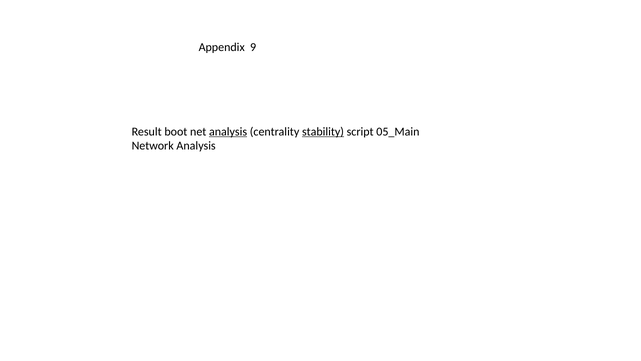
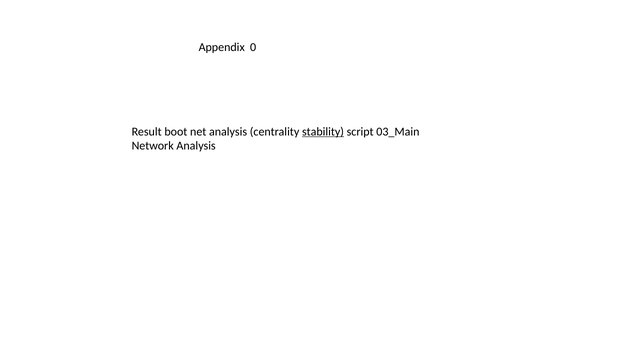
9: 9 -> 0 (253, 47)
analysis underline: present -> none (228, 131)
05_Main: 05_Main -> 03_Main (398, 131)
